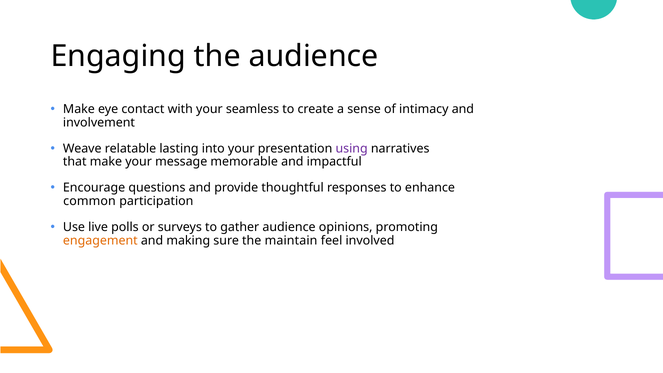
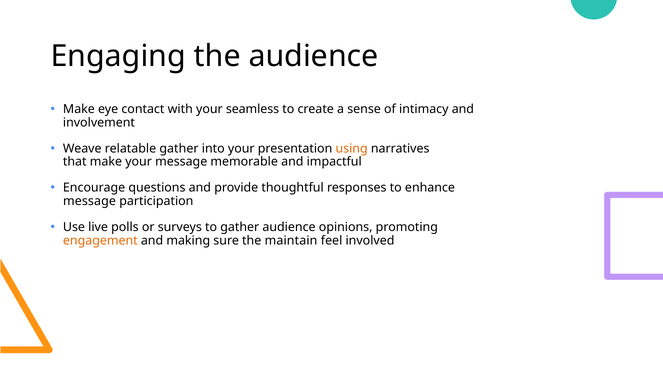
relatable lasting: lasting -> gather (179, 148)
using colour: purple -> orange (352, 148)
common: common -> message (89, 201)
